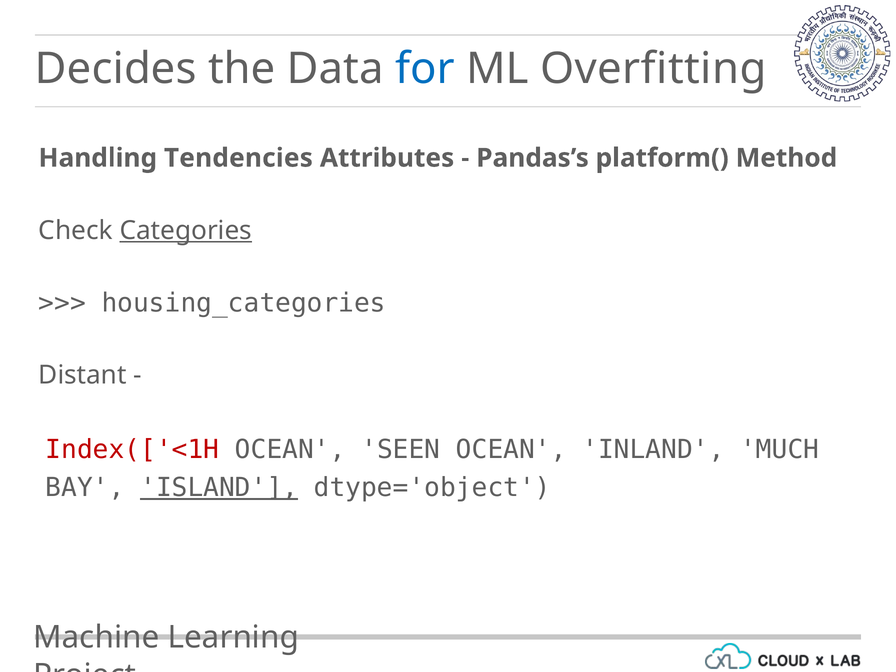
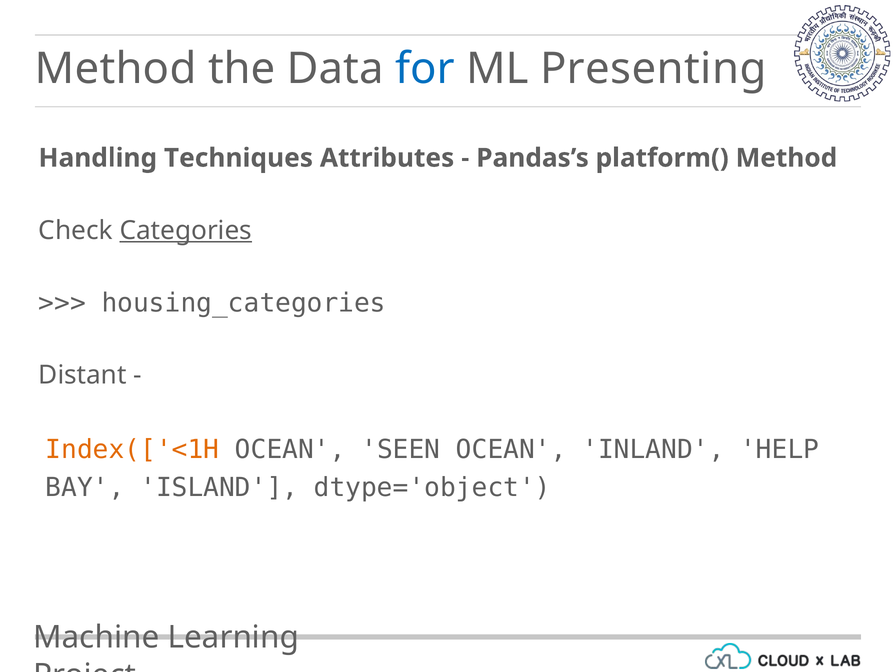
Decides: Decides -> Method (116, 69)
Overfitting: Overfitting -> Presenting (653, 69)
Tendencies: Tendencies -> Techniques (238, 158)
Index(['<1H colour: red -> orange (132, 450)
MUCH: MUCH -> HELP (780, 450)
ISLAND underline: present -> none (219, 488)
